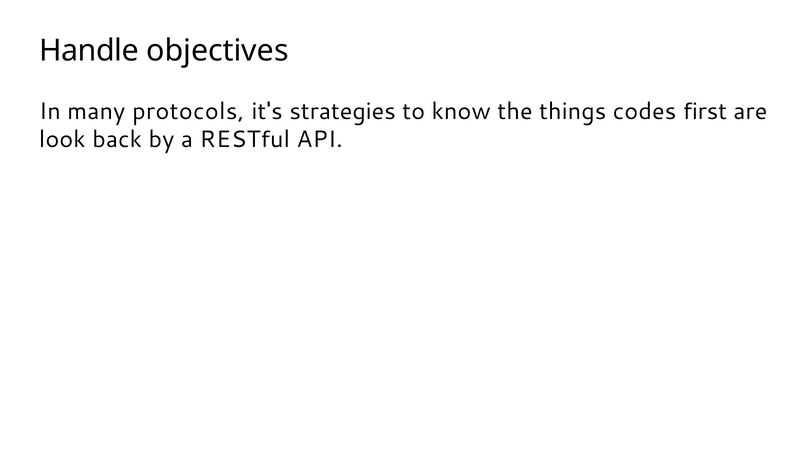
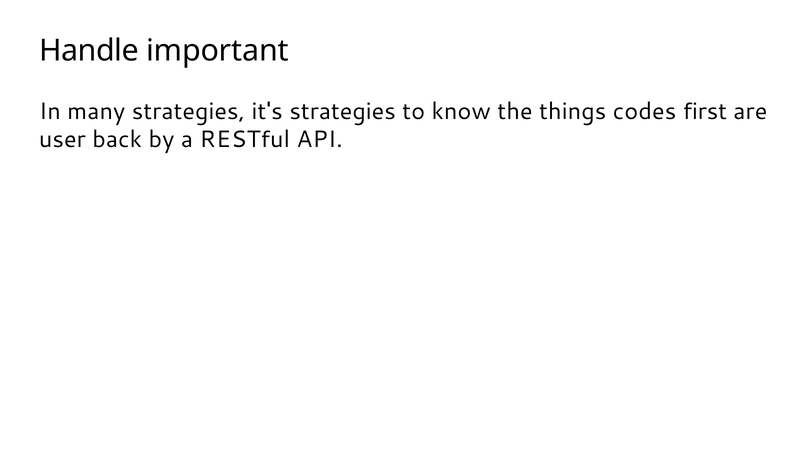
objectives: objectives -> important (217, 51)
many protocols: protocols -> strategies (188, 111)
look: look -> user (62, 140)
